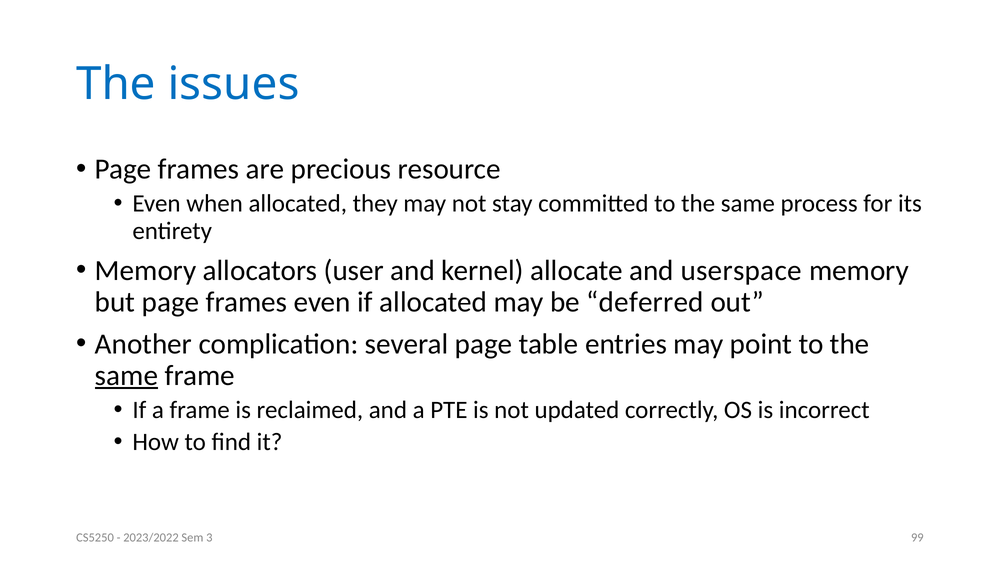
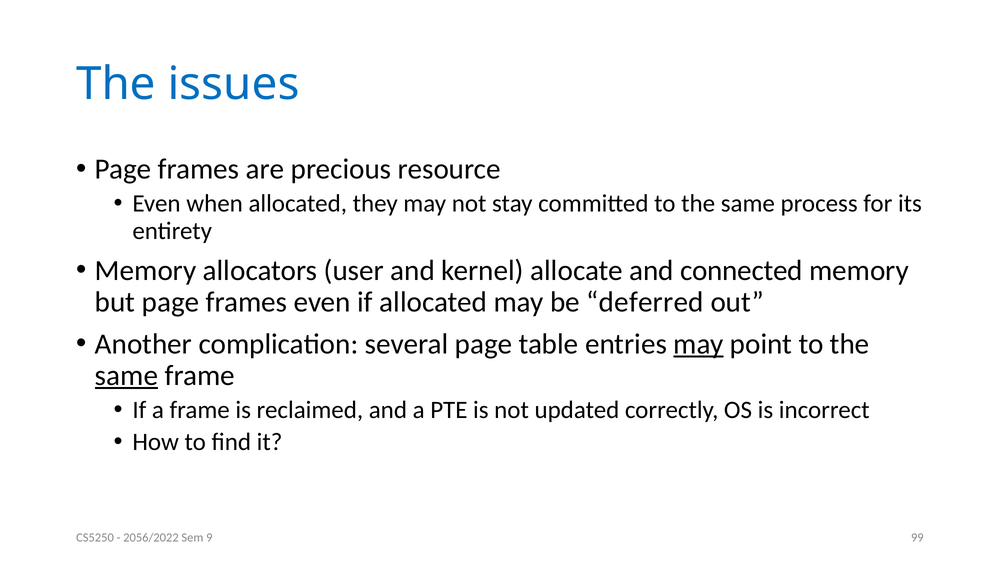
userspace: userspace -> connected (741, 270)
may underline: none -> present (699, 344)
2023/2022: 2023/2022 -> 2056/2022 (151, 537)
3: 3 -> 9 (209, 537)
